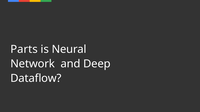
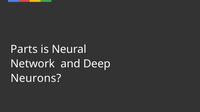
Dataflow: Dataflow -> Neurons (36, 79)
